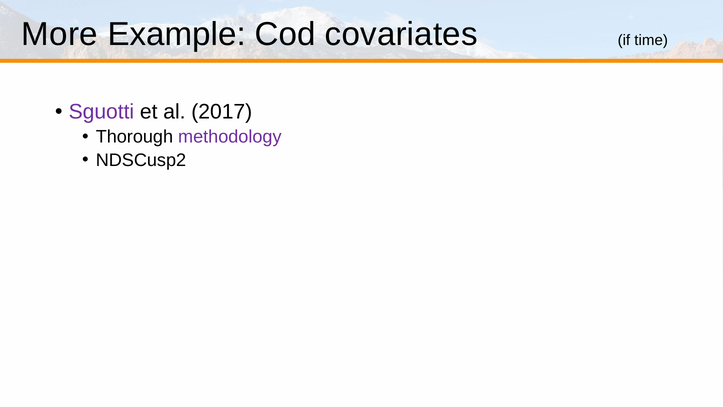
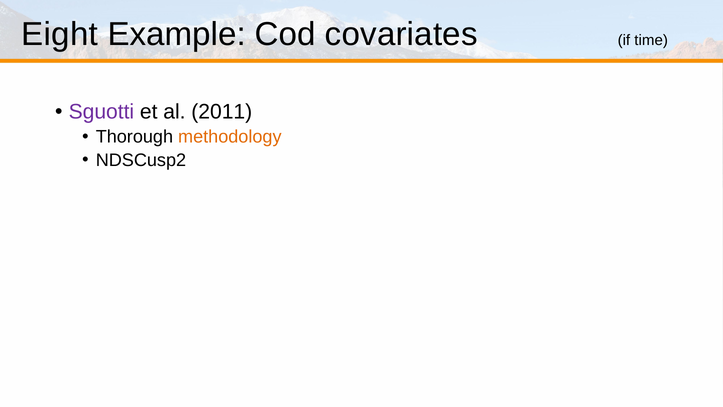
More: More -> Eight (60, 34)
2017: 2017 -> 2011 (222, 112)
methodology colour: purple -> orange (230, 137)
